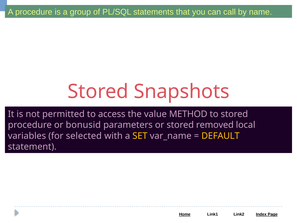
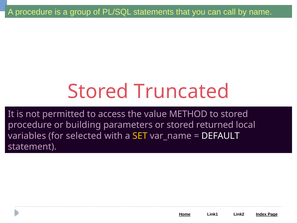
Snapshots: Snapshots -> Truncated (182, 91)
bonusid: bonusid -> building (83, 125)
removed: removed -> returned (215, 125)
DEFAULT colour: yellow -> white (221, 136)
